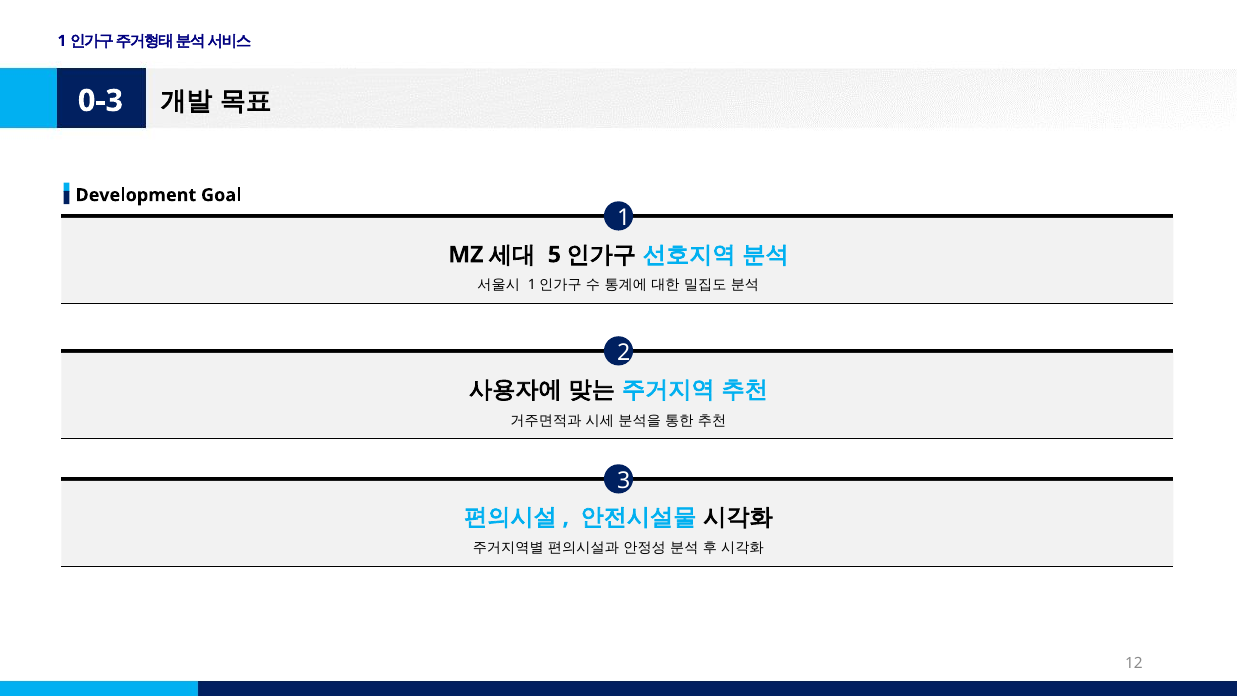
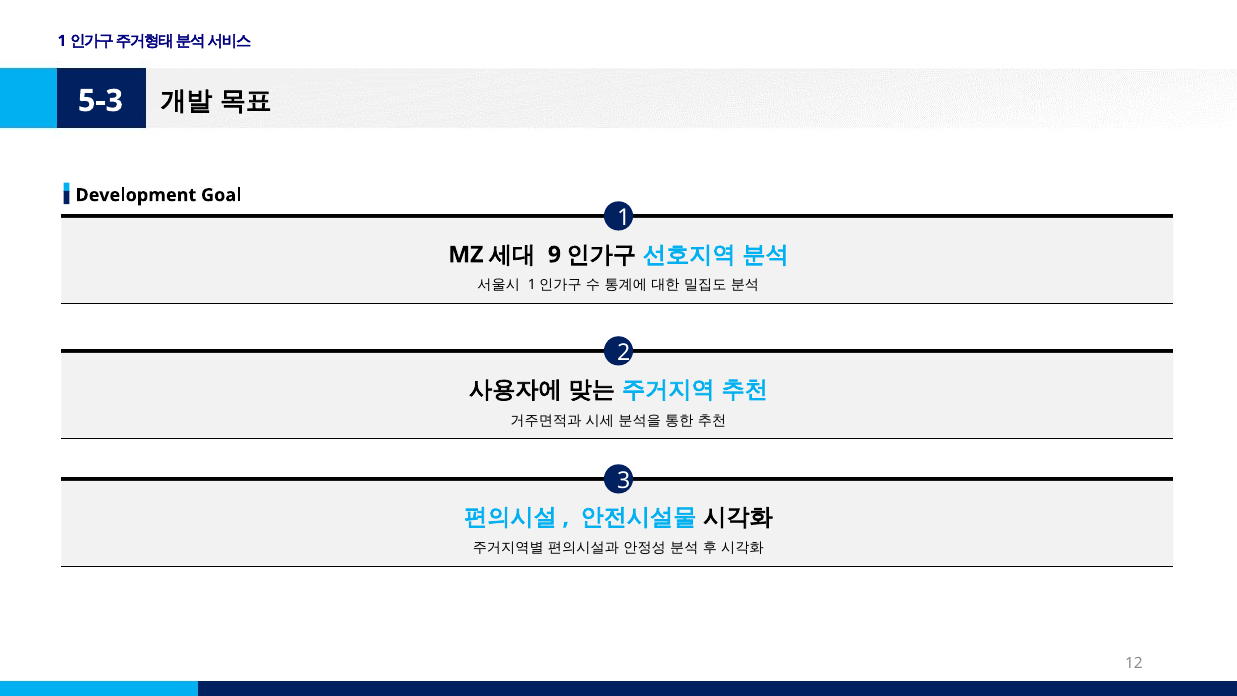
0-3: 0-3 -> 5-3 (100, 101)
5: 5 -> 9 (554, 255)
